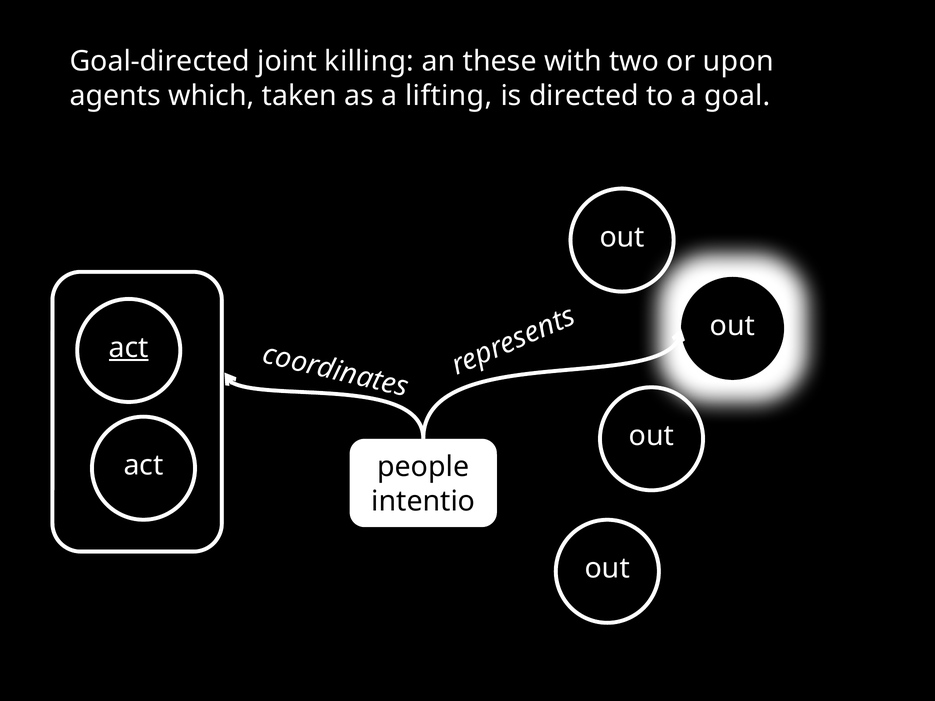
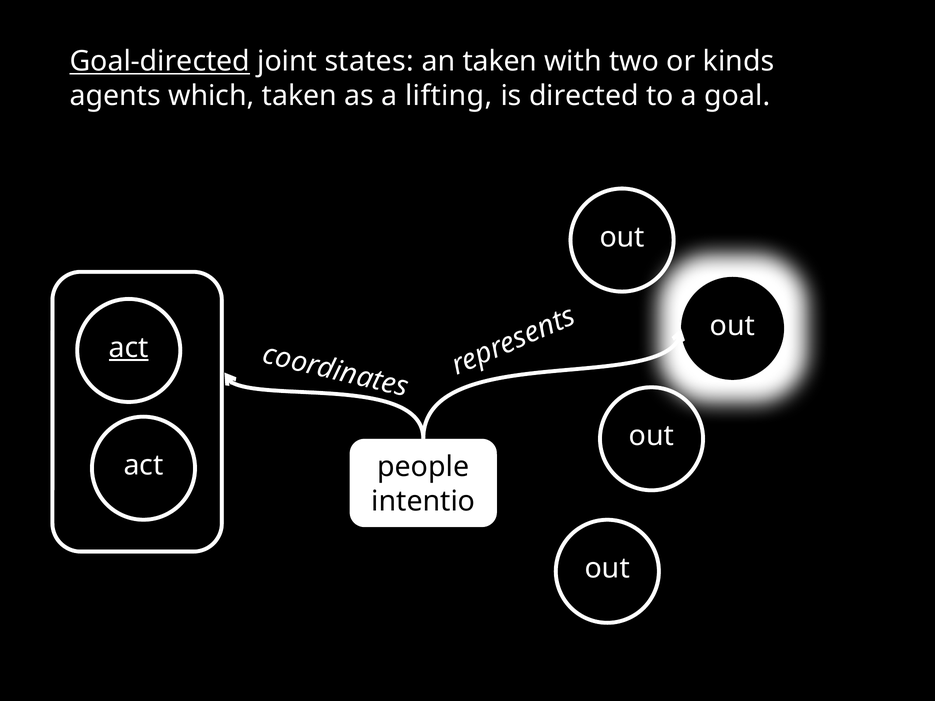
Goal-directed underline: none -> present (160, 61)
killing: killing -> states (369, 61)
an these: these -> taken (500, 61)
upon: upon -> kinds (739, 61)
